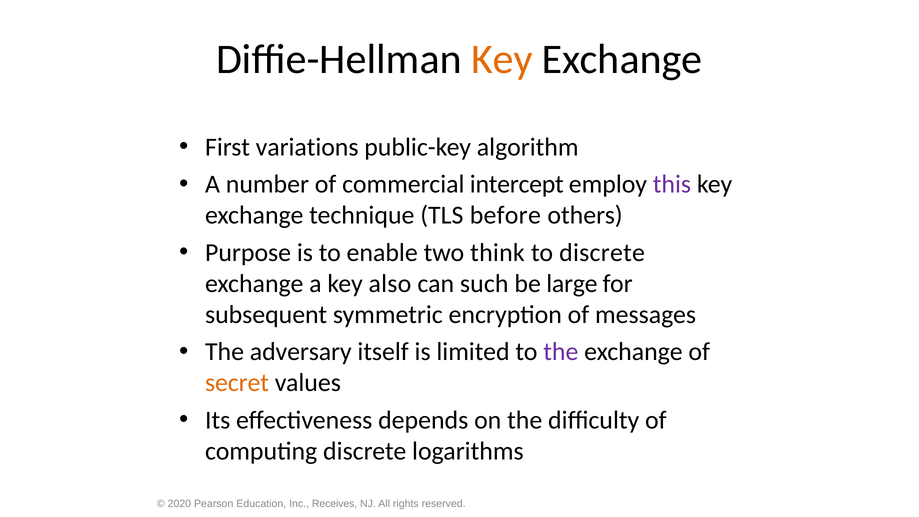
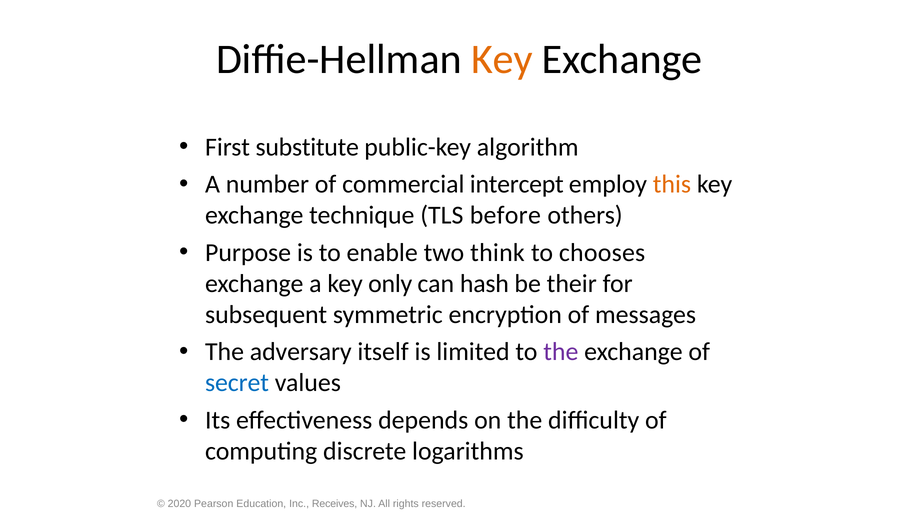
variations: variations -> substitute (307, 147)
this colour: purple -> orange (672, 184)
to discrete: discrete -> chooses (602, 253)
also: also -> only (390, 284)
such: such -> hash (484, 284)
large: large -> their (572, 284)
secret colour: orange -> blue (237, 383)
